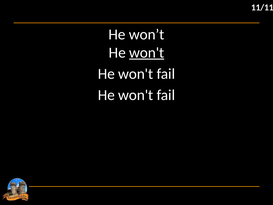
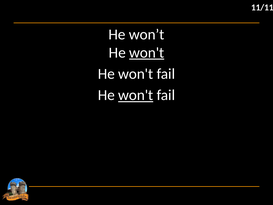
won't underline: none -> present (136, 95)
